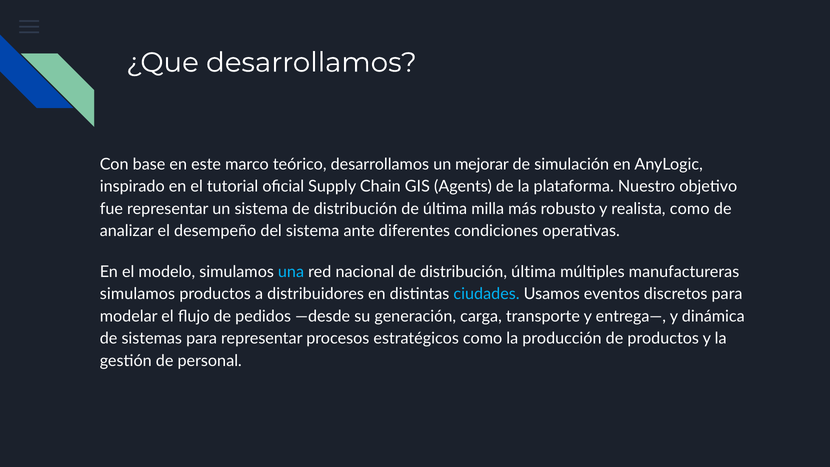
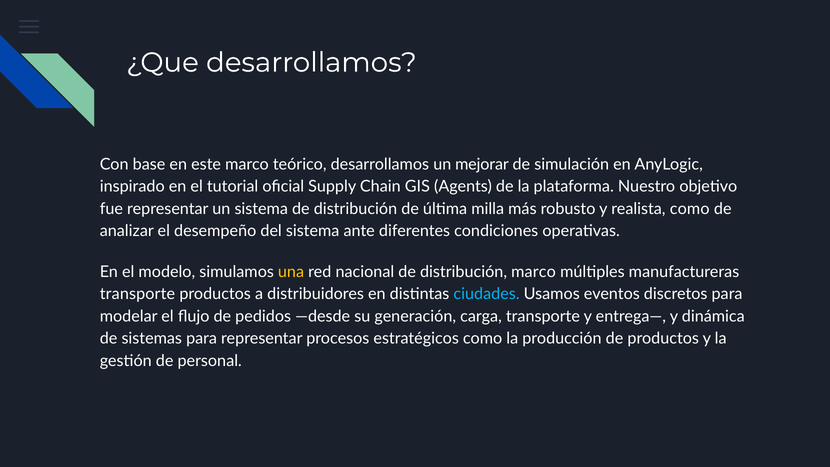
una colour: light blue -> yellow (291, 272)
distribución última: última -> marco (534, 272)
simulamos: simulamos -> transporte (137, 294)
